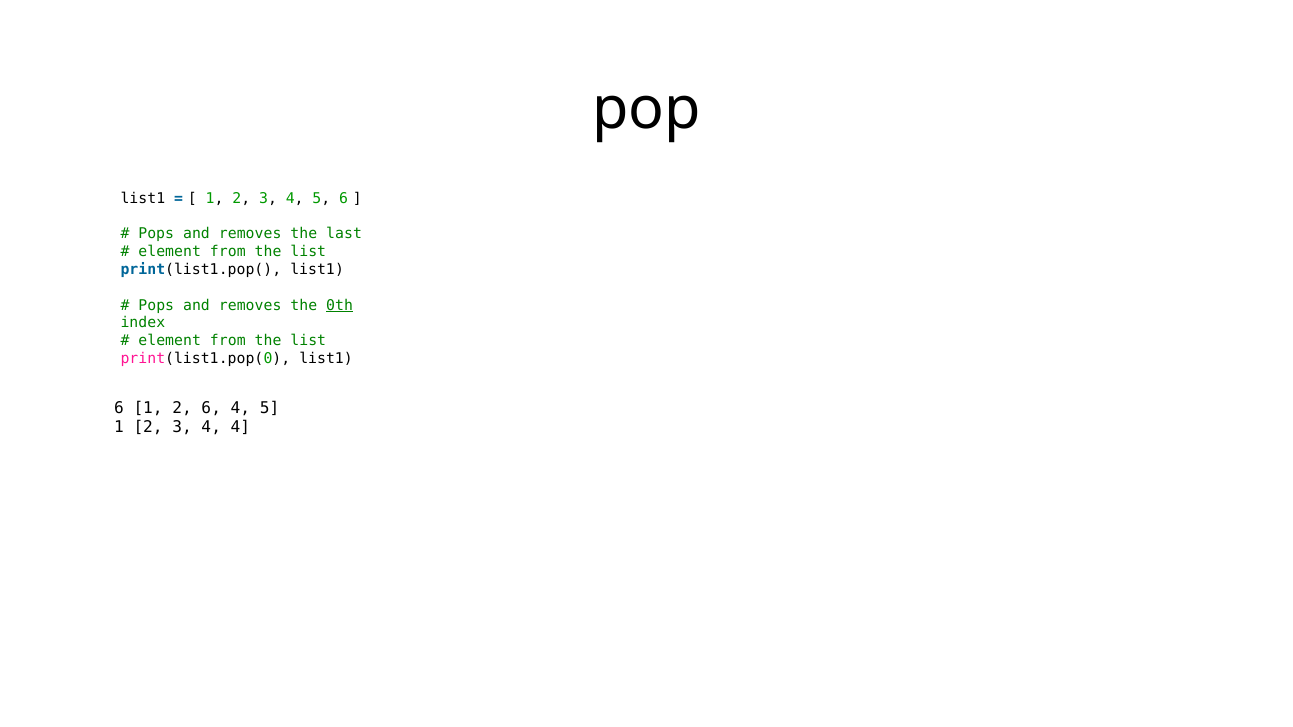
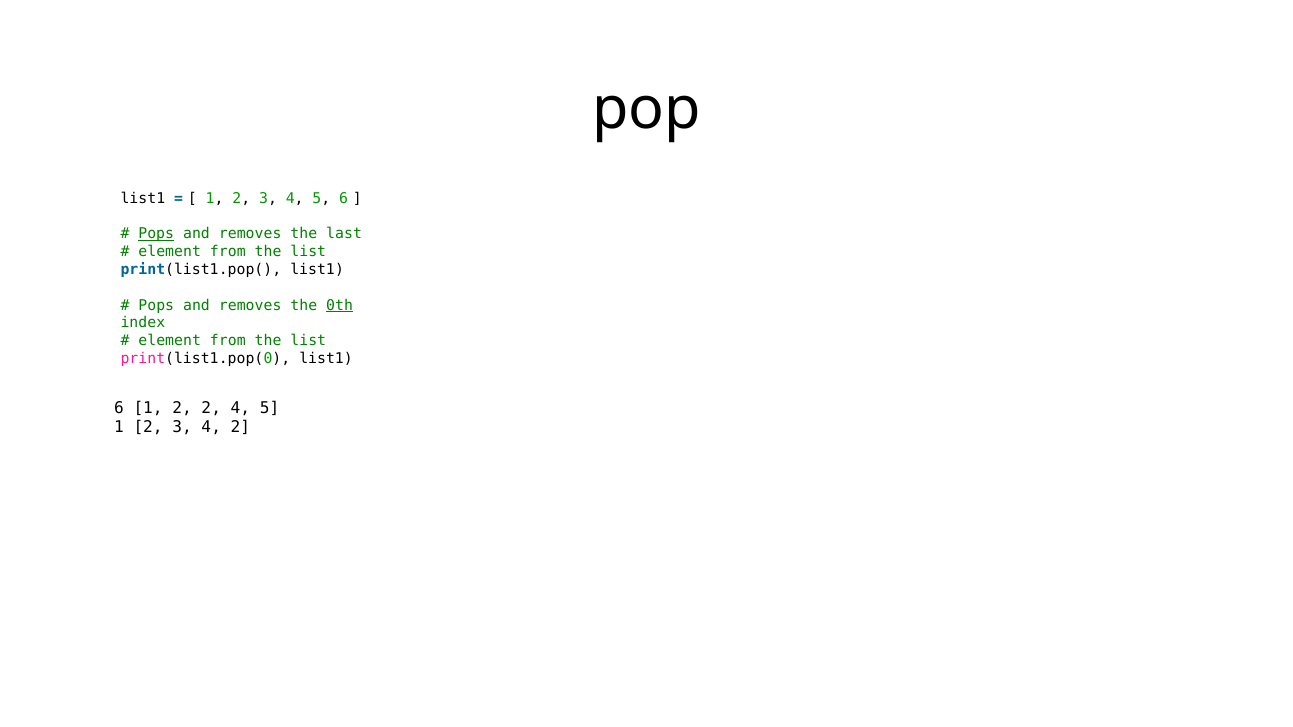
Pops underline: none -> present (156, 234)
2 6: 6 -> 2 (211, 408)
4 4: 4 -> 2 (240, 427)
